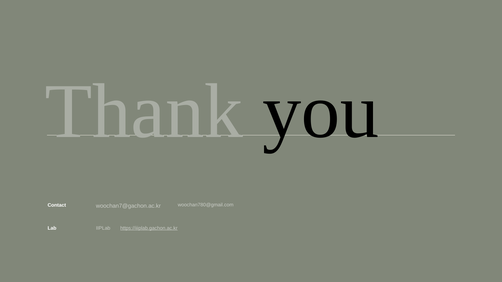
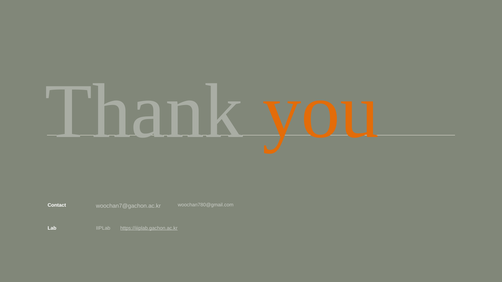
you colour: black -> orange (321, 112)
